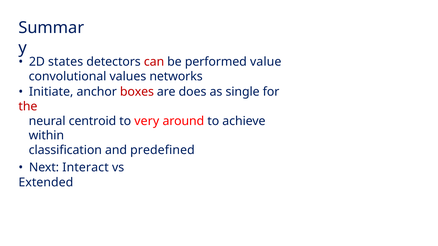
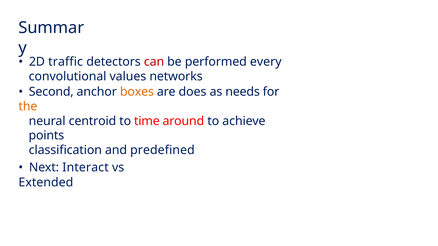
states: states -> traffic (66, 62)
value: value -> every (266, 62)
Initiate: Initiate -> Second (51, 92)
boxes colour: red -> orange (137, 92)
single: single -> needs (243, 92)
the colour: red -> orange (28, 107)
very: very -> time (147, 121)
within: within -> points (46, 136)
